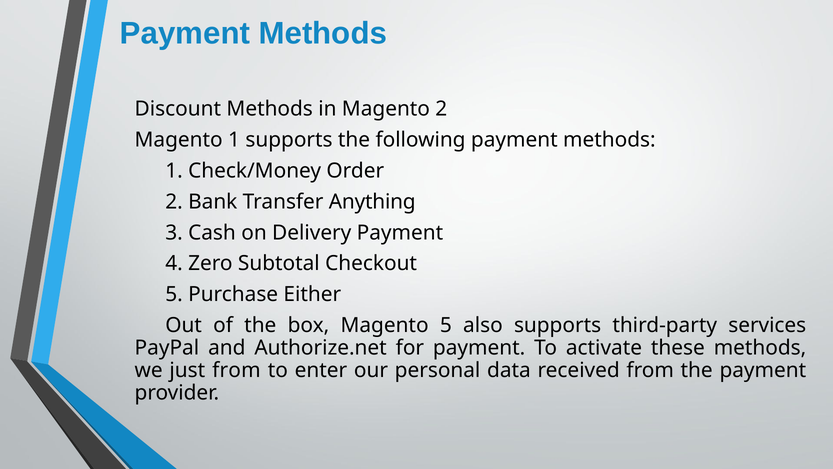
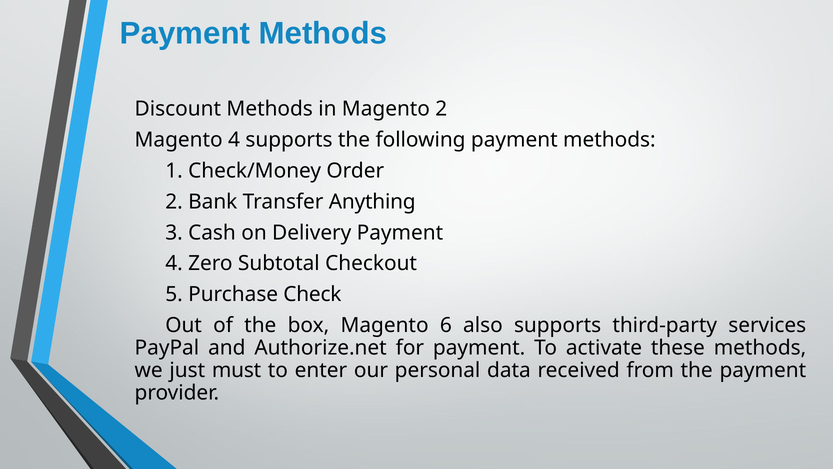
Magento 1: 1 -> 4 (234, 140)
Either: Either -> Check (312, 294)
Magento 5: 5 -> 6 (446, 325)
just from: from -> must (237, 370)
